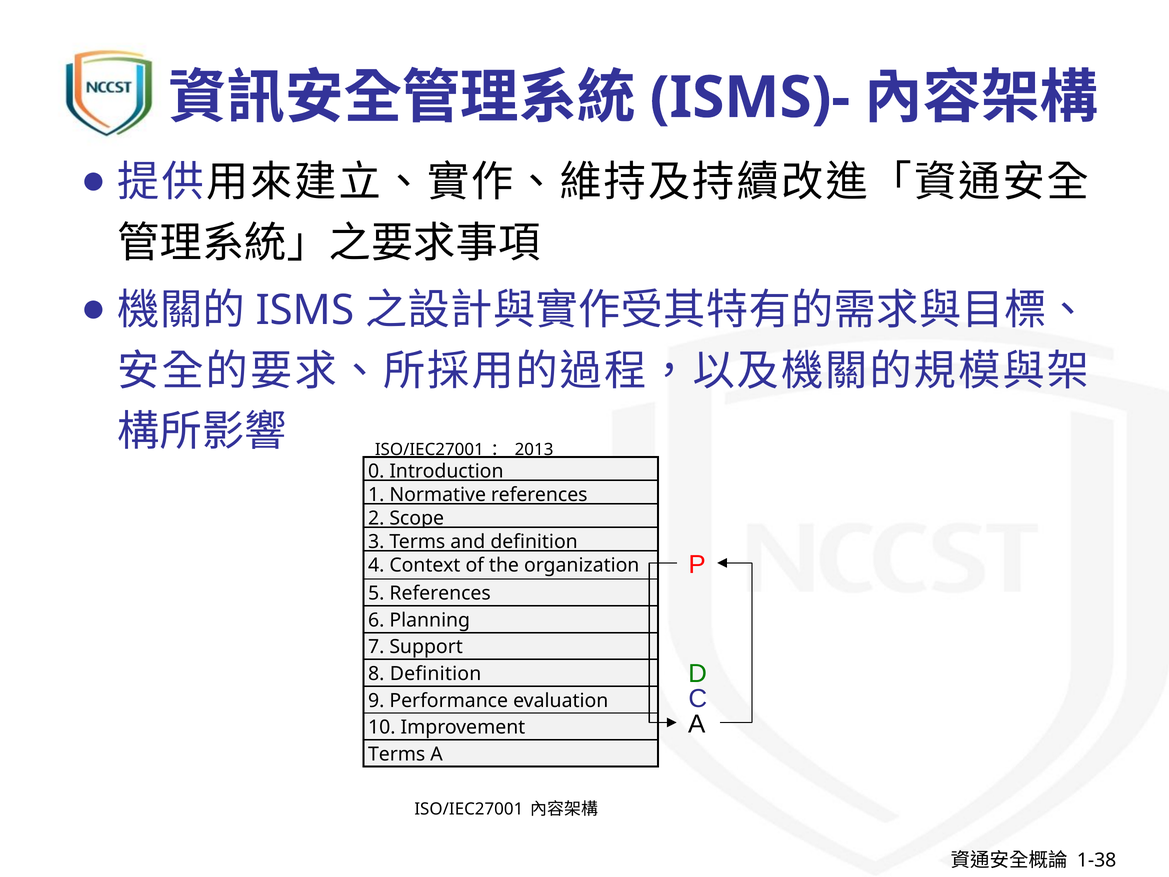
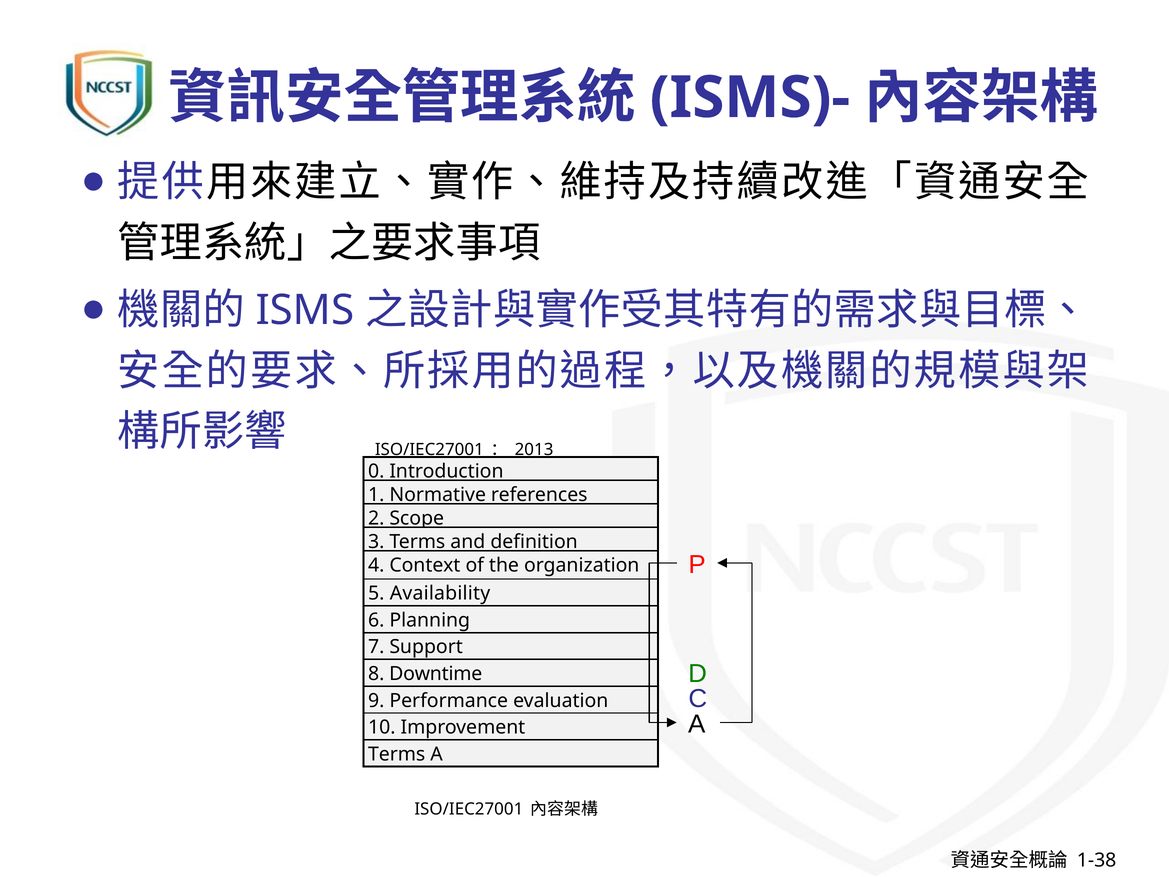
5 References: References -> Availability (440, 593)
8 Definition: Definition -> Downtime (436, 674)
